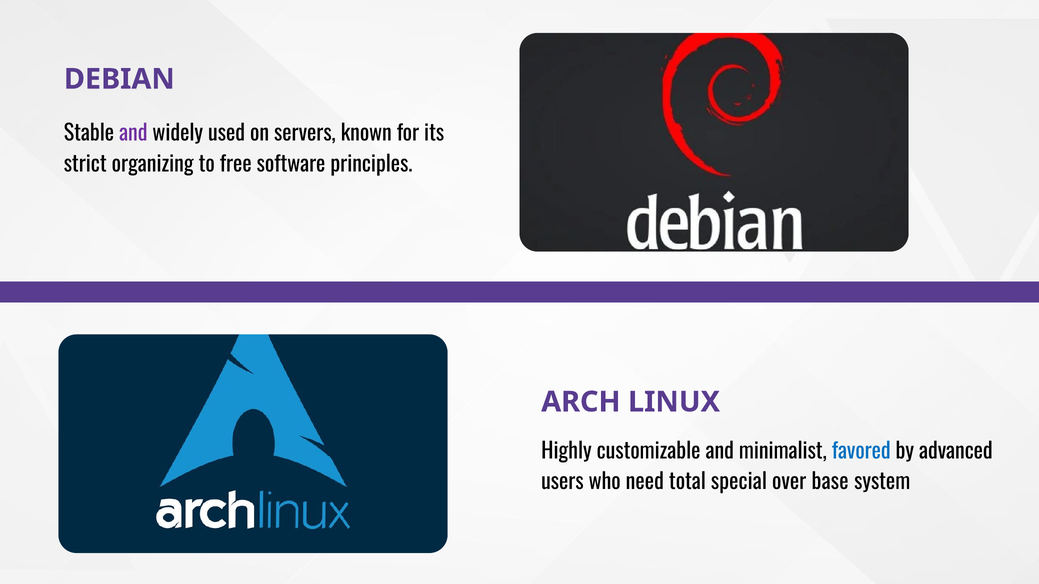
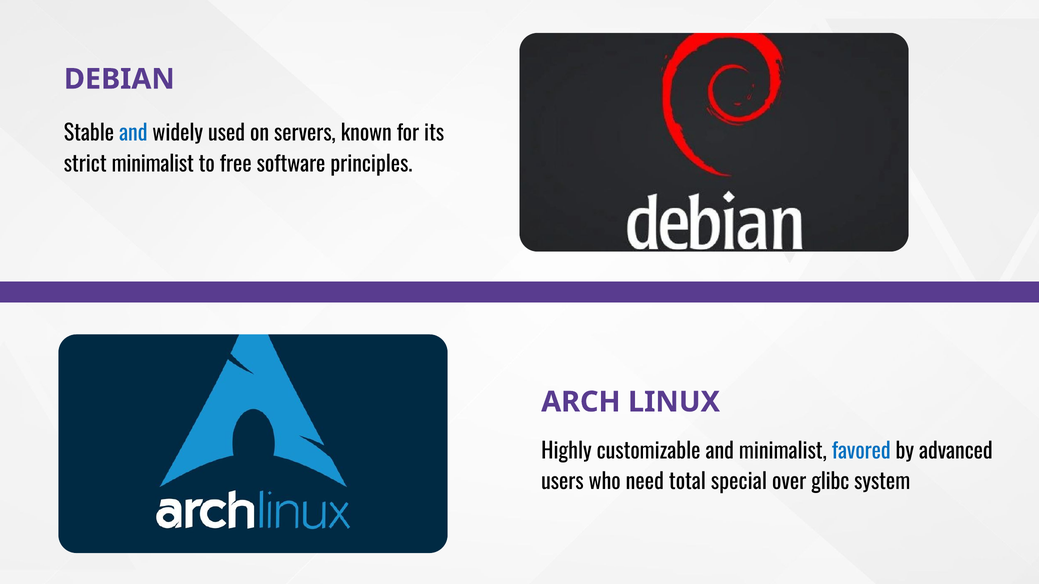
and colour: purple -> blue (133, 134)
strict organizing: organizing -> minimalist (153, 165)
base: base -> glibc (830, 483)
